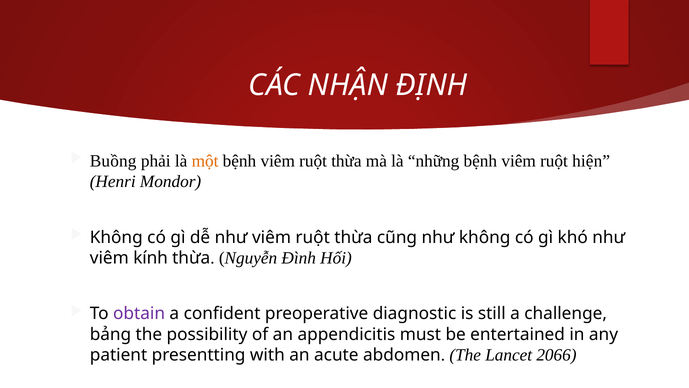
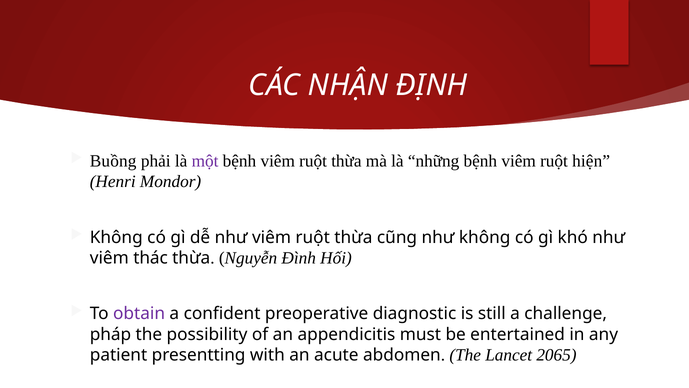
một colour: orange -> purple (205, 161)
kính: kính -> thác (151, 258)
bảng: bảng -> pháp (110, 334)
2066: 2066 -> 2065 (556, 355)
